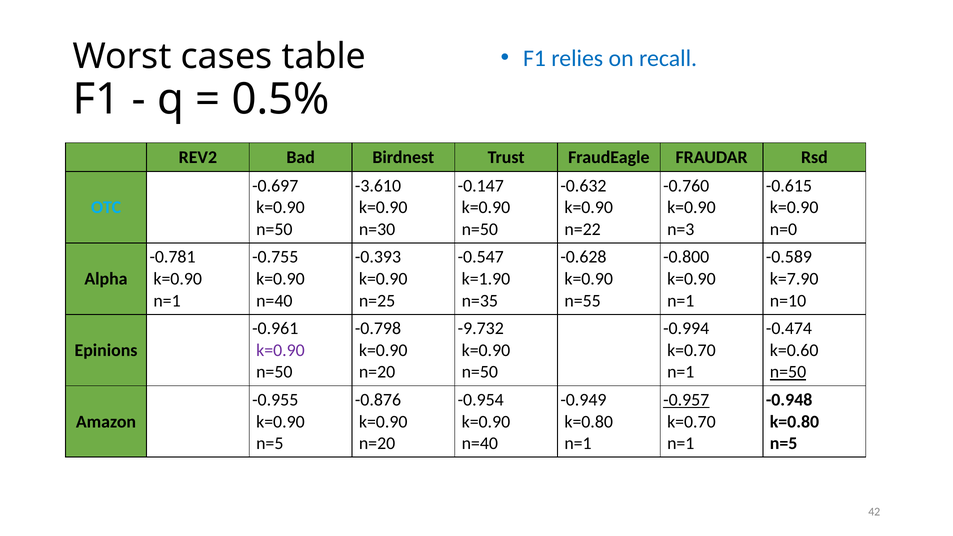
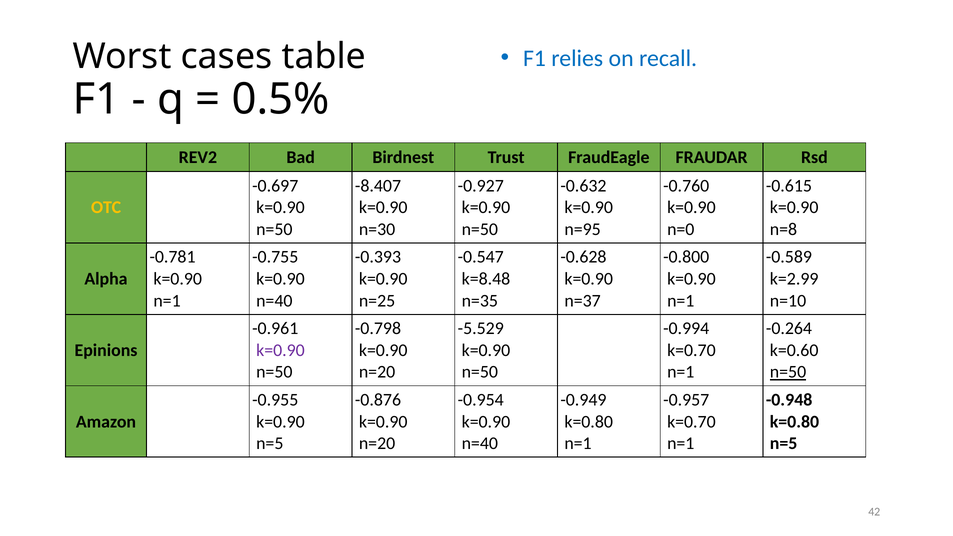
-3.610: -3.610 -> -8.407 (378, 186)
-0.147: -0.147 -> -0.927 (481, 186)
OTC colour: light blue -> yellow (106, 208)
n=22: n=22 -> n=95 (583, 229)
n=3: n=3 -> n=0 (681, 229)
n=0: n=0 -> n=8 (784, 229)
k=1.90: k=1.90 -> k=8.48 (486, 279)
k=7.90: k=7.90 -> k=2.99 (794, 279)
n=55: n=55 -> n=37 (583, 301)
-9.732: -9.732 -> -5.529 (481, 328)
-0.474: -0.474 -> -0.264 (789, 328)
-0.957 underline: present -> none (686, 400)
